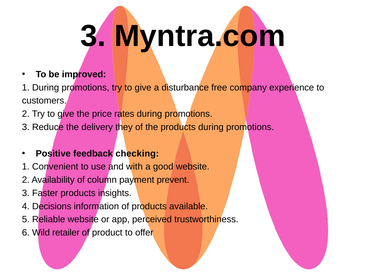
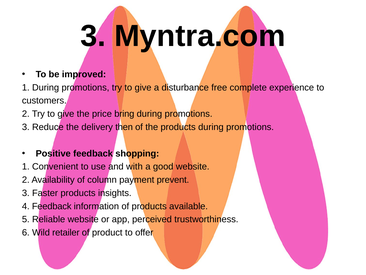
company: company -> complete (248, 87)
rates: rates -> bring (124, 114)
they: they -> then (124, 127)
checking: checking -> shopping (137, 153)
4 Decisions: Decisions -> Feedback (52, 206)
